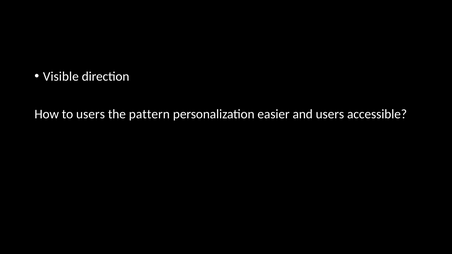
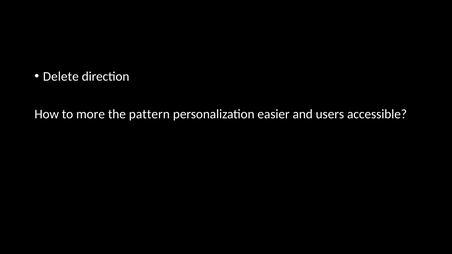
Visible: Visible -> Delete (61, 76)
to users: users -> more (91, 114)
